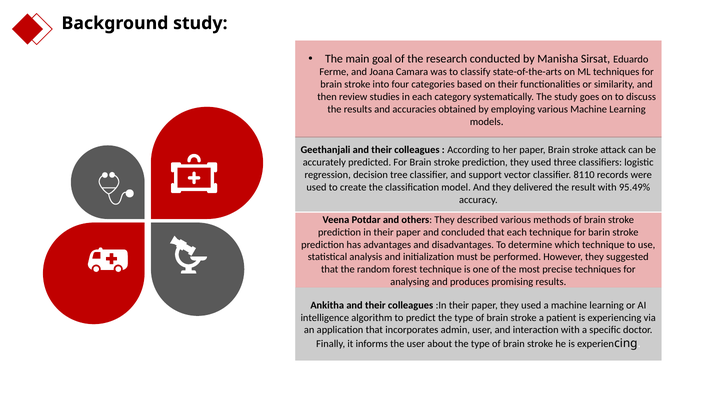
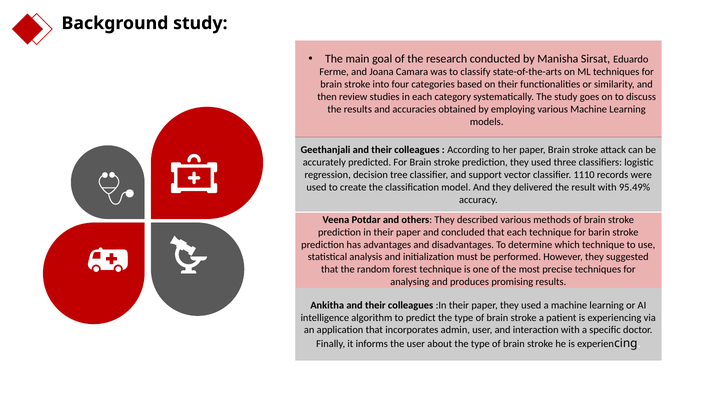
8110: 8110 -> 1110 (584, 175)
